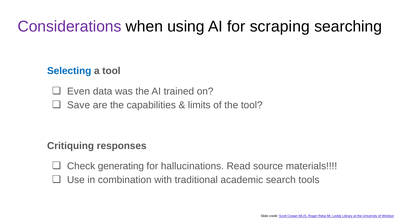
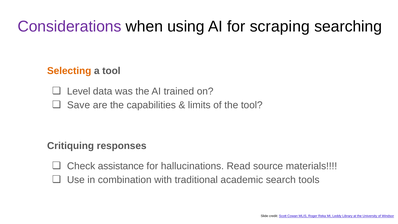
Selecting colour: blue -> orange (69, 71)
Even: Even -> Level (79, 91)
generating: generating -> assistance (121, 166)
